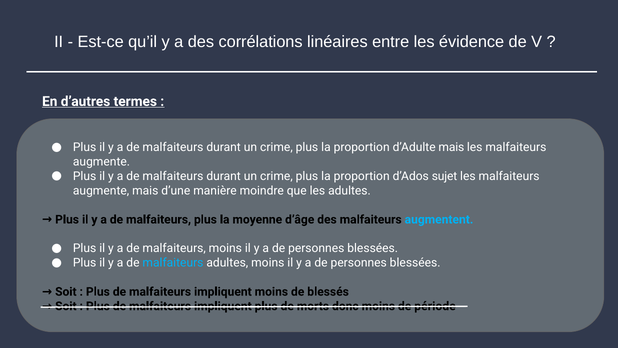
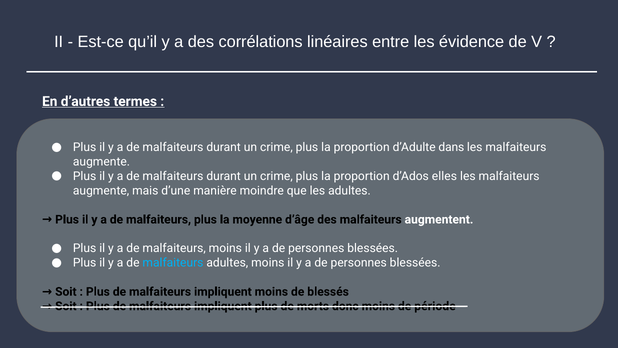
d’Adulte mais: mais -> dans (451, 147)
sujet: sujet -> elles (444, 176)
augmentent colour: light blue -> white (439, 219)
